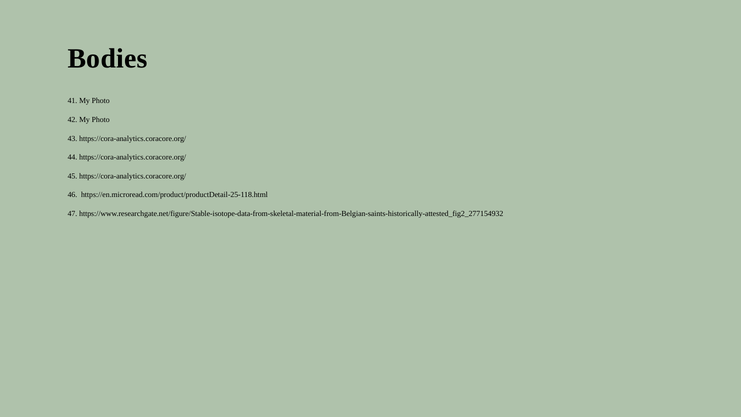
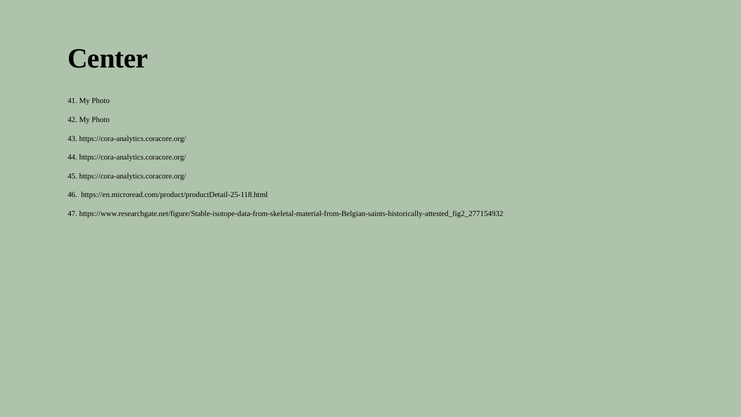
Bodies: Bodies -> Center (108, 59)
